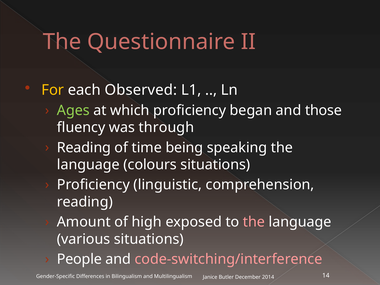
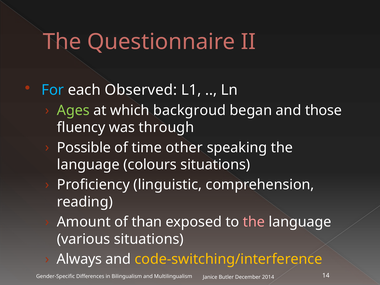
For colour: yellow -> light blue (53, 90)
which proficiency: proficiency -> backgroud (190, 110)
Reading: Reading -> Possible (84, 148)
being: being -> other (184, 148)
high: high -> than (147, 222)
People: People -> Always (79, 259)
code-switching/interference colour: pink -> yellow (228, 259)
